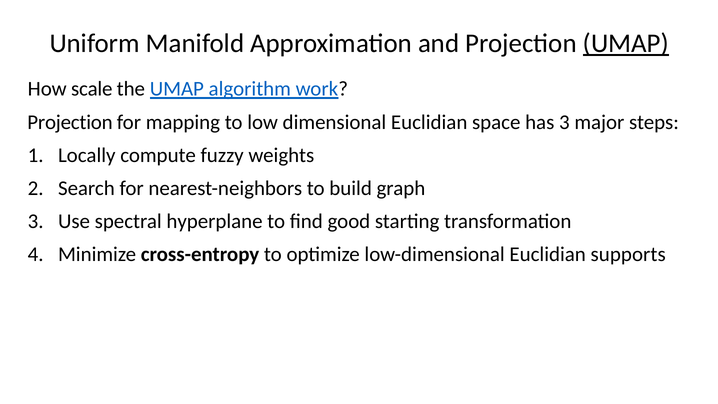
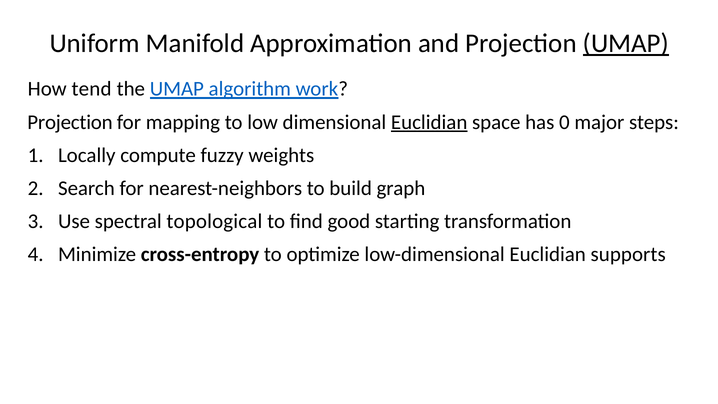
scale: scale -> tend (92, 89)
Euclidian underline: none -> present (429, 122)
has 3: 3 -> 0 (564, 122)
hyperplane: hyperplane -> topological (214, 221)
